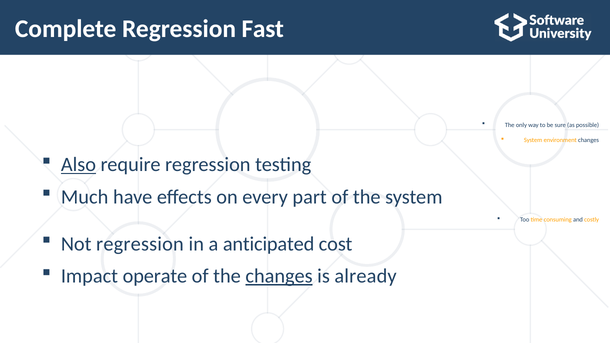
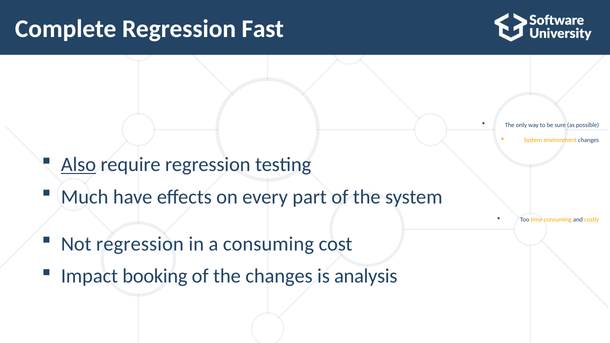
a anticipated: anticipated -> consuming (268, 244)
operate: operate -> booking (155, 276)
changes underline: present -> none (279, 276)
already: already -> analysis (366, 276)
